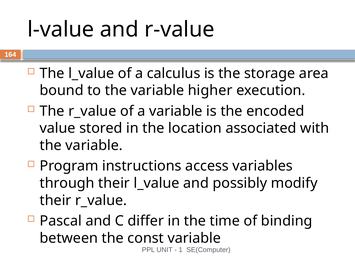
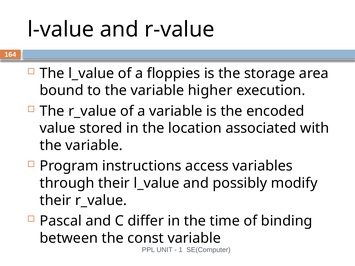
calculus: calculus -> floppies (174, 73)
